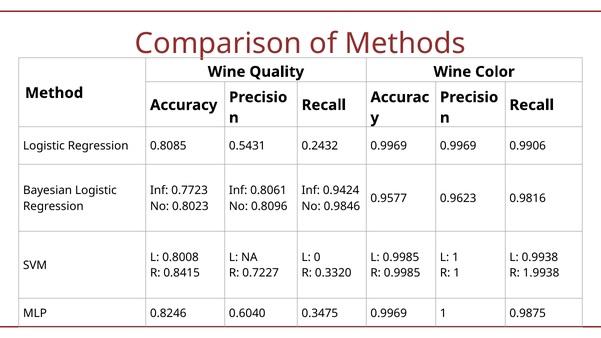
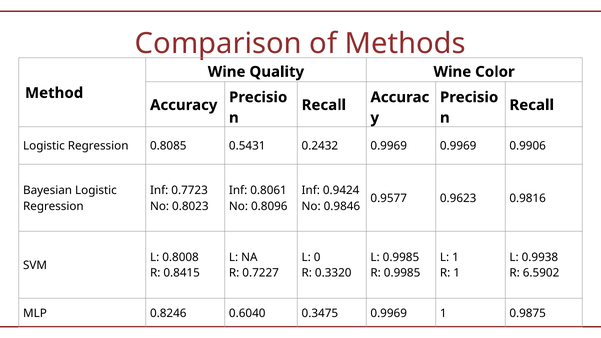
1.9938: 1.9938 -> 6.5902 (541, 273)
